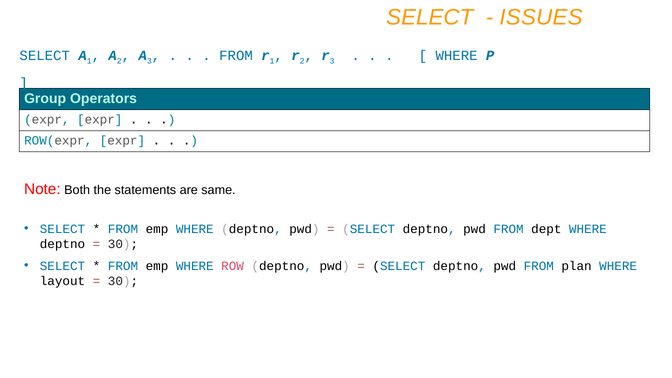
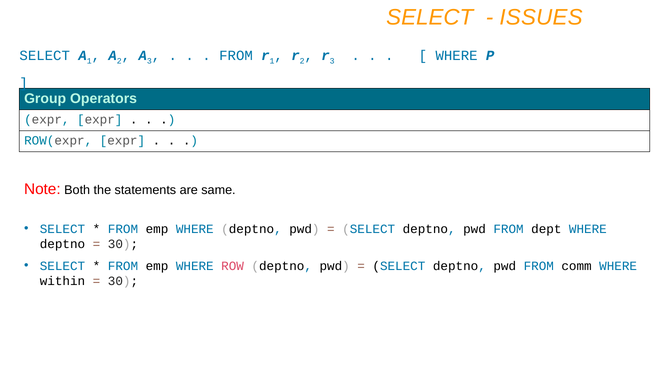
plan: plan -> comm (577, 266)
layout: layout -> within (62, 281)
